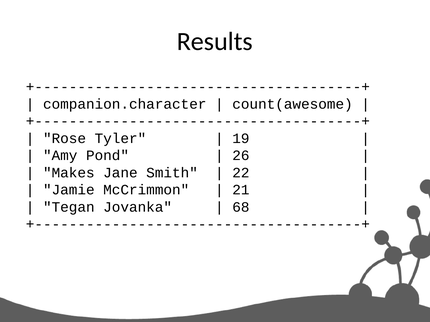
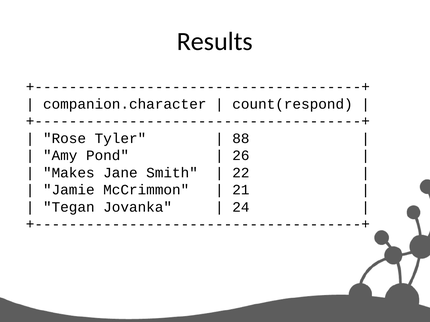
count(awesome: count(awesome -> count(respond (292, 104)
19: 19 -> 88 (241, 139)
68: 68 -> 24 (241, 207)
